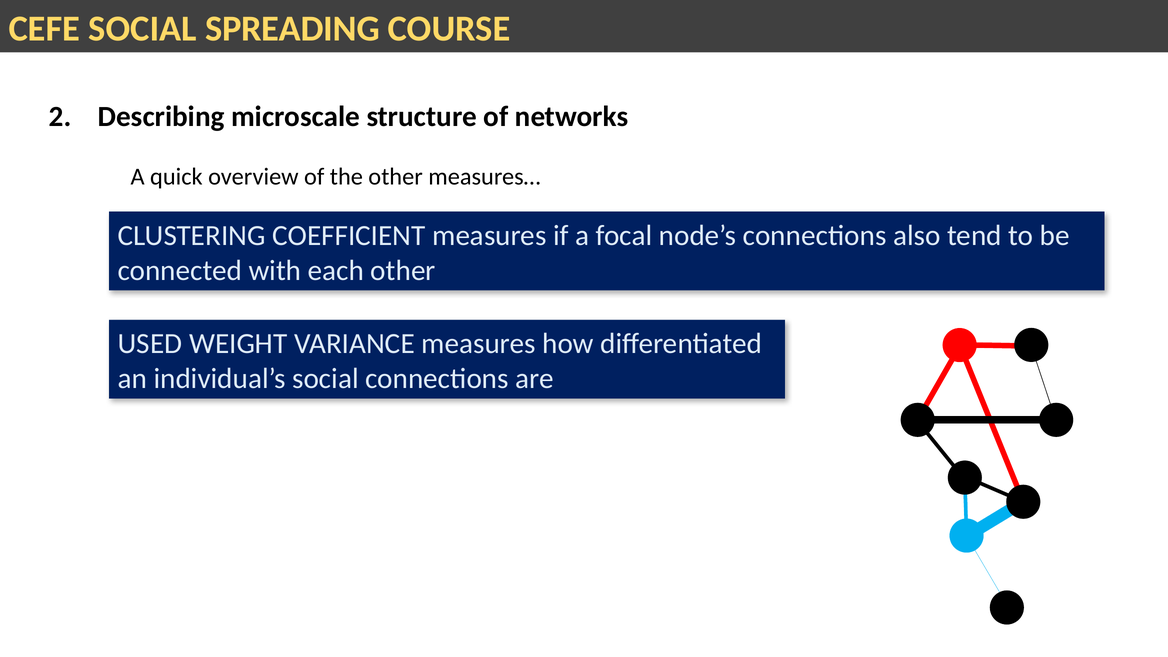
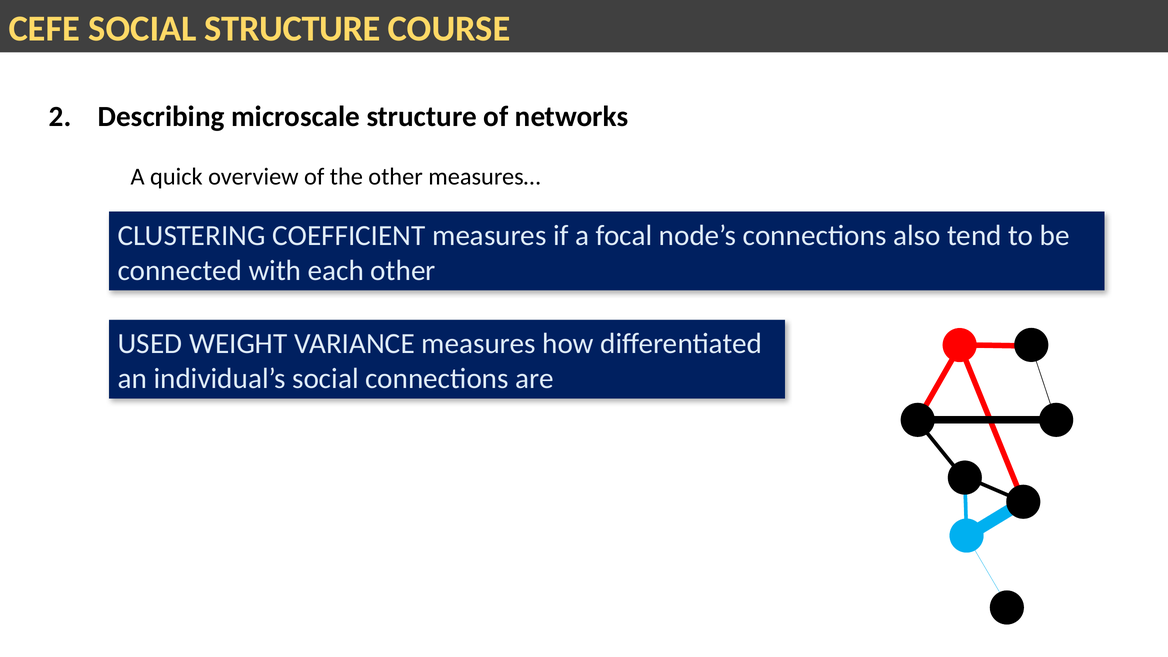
SOCIAL SPREADING: SPREADING -> STRUCTURE (293, 29)
